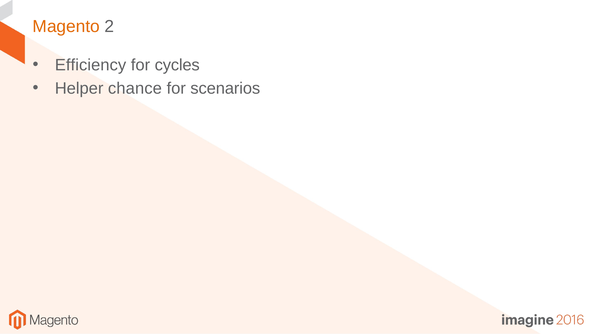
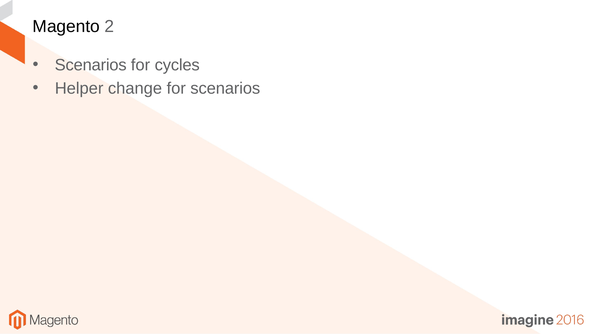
Magento colour: orange -> black (66, 26)
Efficiency: Efficiency -> Scenarios (91, 65)
chance: chance -> change (135, 88)
